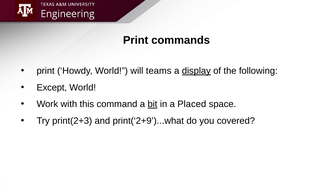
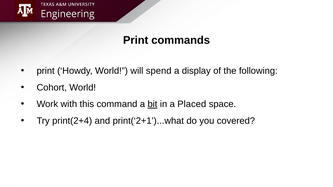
teams: teams -> spend (159, 71)
display underline: present -> none (196, 71)
Except: Except -> Cohort (52, 88)
print(2+3: print(2+3 -> print(2+4 (72, 121)
print(‘2+9’)...what: print(‘2+9’)...what -> print(‘2+1’)...what (148, 121)
